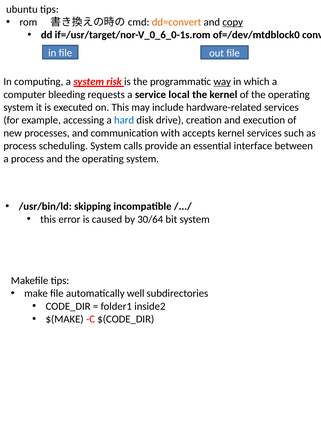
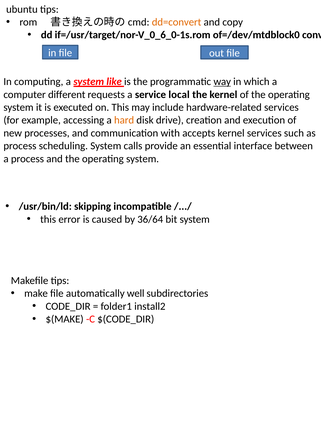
copy underline: present -> none (233, 22)
risk: risk -> like (114, 82)
bleeding: bleeding -> different (67, 95)
hard colour: blue -> orange (124, 120)
30/64: 30/64 -> 36/64 (150, 219)
inside2: inside2 -> install2 (150, 306)
